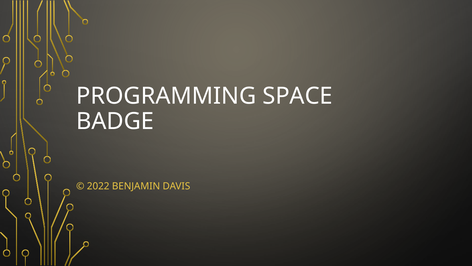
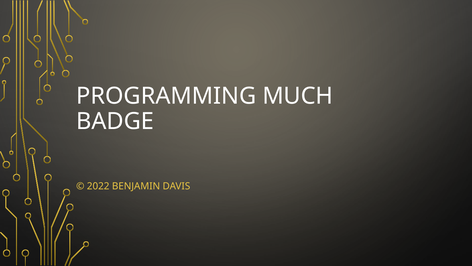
SPACE: SPACE -> MUCH (298, 96)
